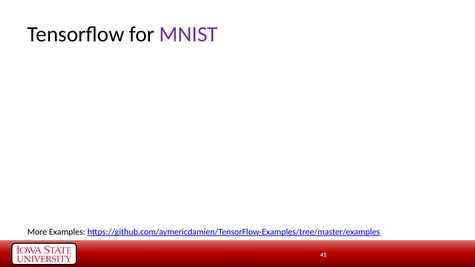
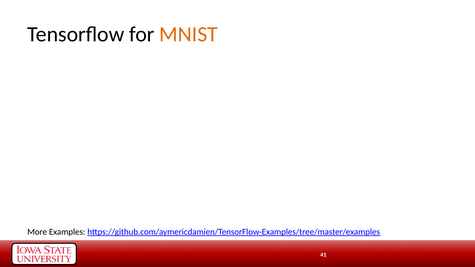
MNIST colour: purple -> orange (189, 34)
